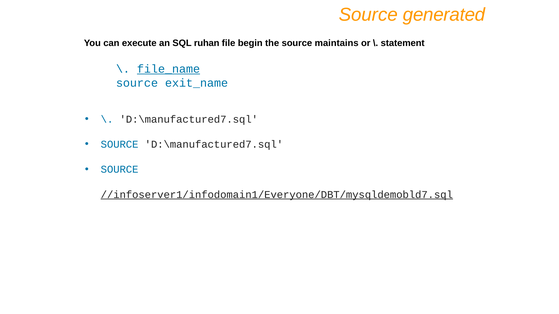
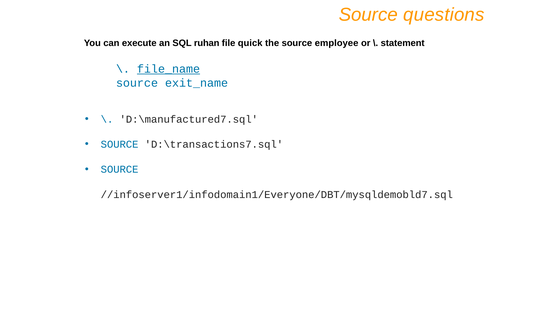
generated: generated -> questions (444, 15)
begin: begin -> quick (250, 43)
maintains: maintains -> employee (337, 43)
SOURCE D:\manufactured7.sql: D:\manufactured7.sql -> D:\transactions7.sql (214, 145)
//infoserver1/infodomain1/Everyone/DBT/mysqldemobld7.sql underline: present -> none (277, 195)
